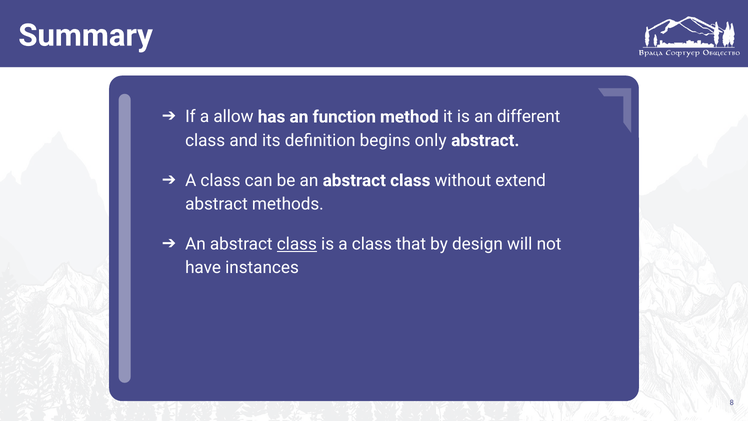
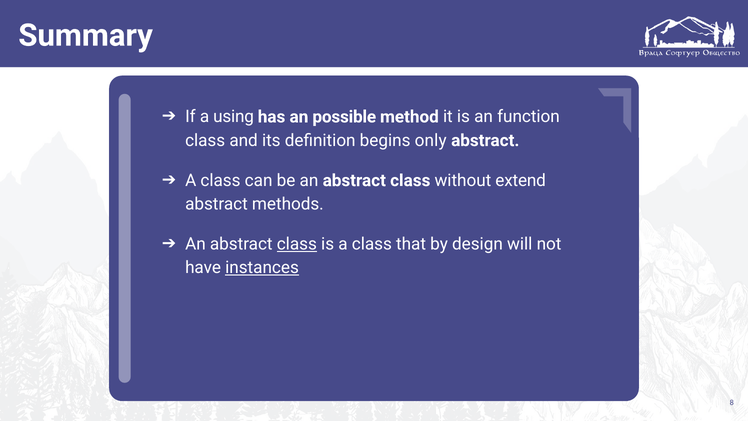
allow: allow -> using (234, 117)
function: function -> possible (344, 117)
different: different -> function (528, 117)
instances underline: none -> present (262, 268)
